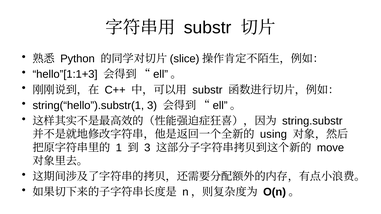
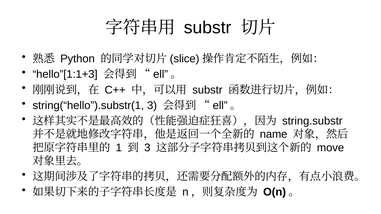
using: using -> name (274, 134)
